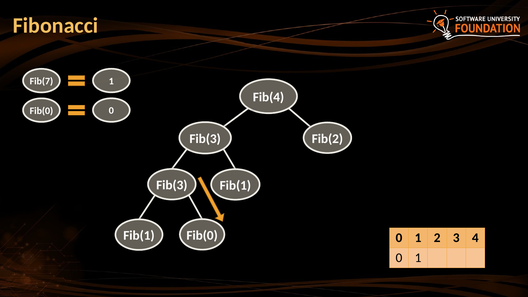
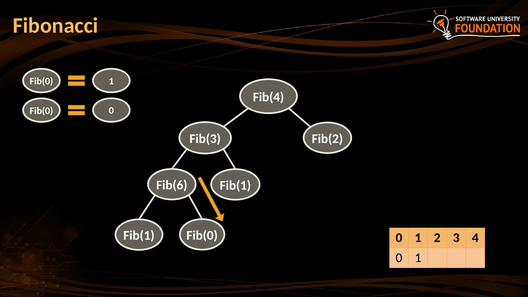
Fib(7: Fib(7 -> Fib(0 (41, 81)
Fib(3: Fib(3 -> Fib(6 (172, 185)
